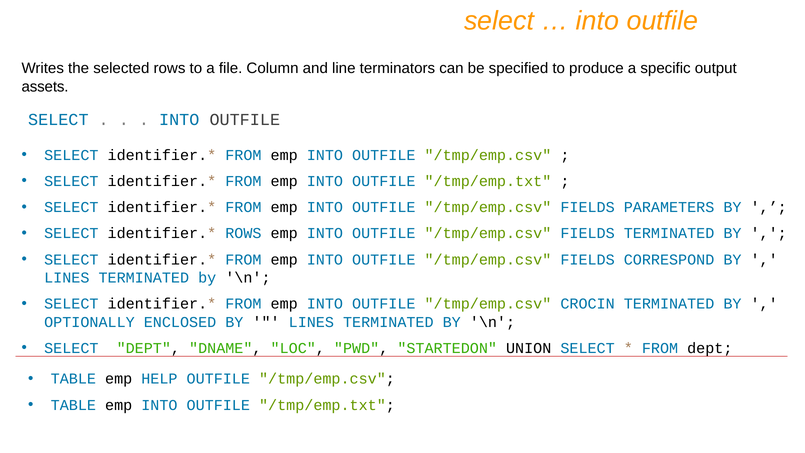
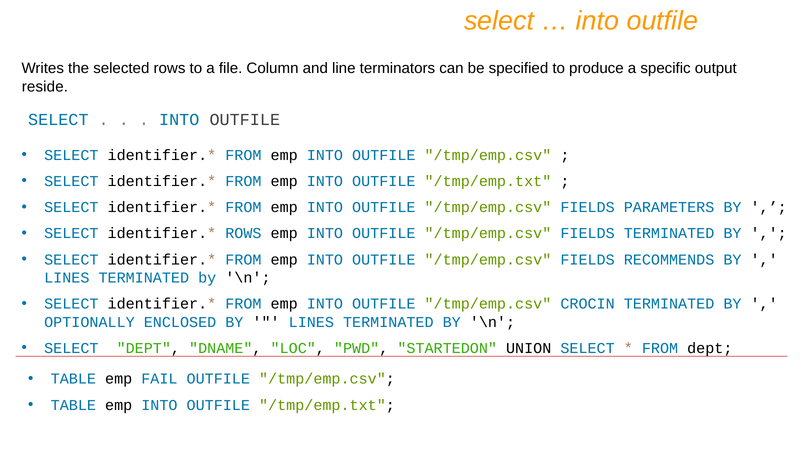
assets: assets -> reside (45, 87)
CORRESPOND: CORRESPOND -> RECOMMENDS (669, 260)
HELP: HELP -> FAIL (159, 379)
